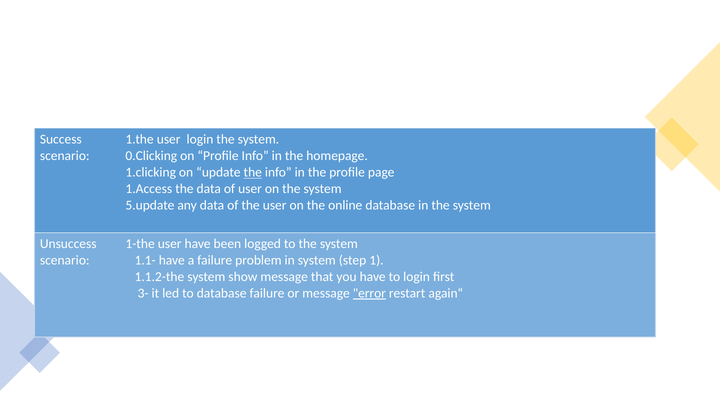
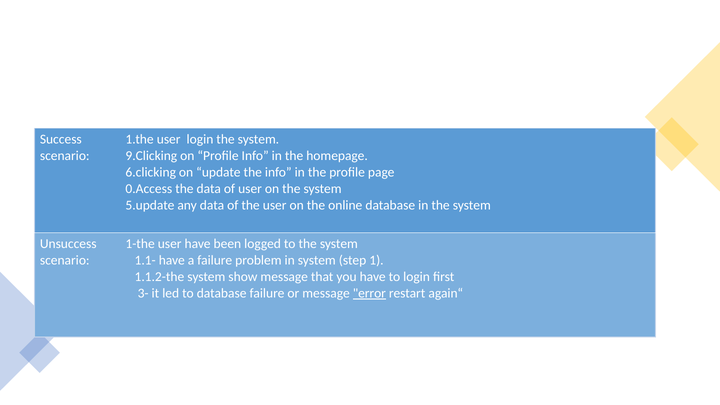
0.Clicking: 0.Clicking -> 9.Clicking (151, 156)
1.clicking: 1.clicking -> 6.clicking (151, 172)
the underline: present -> none (253, 172)
1.Access: 1.Access -> 0.Access (149, 189)
